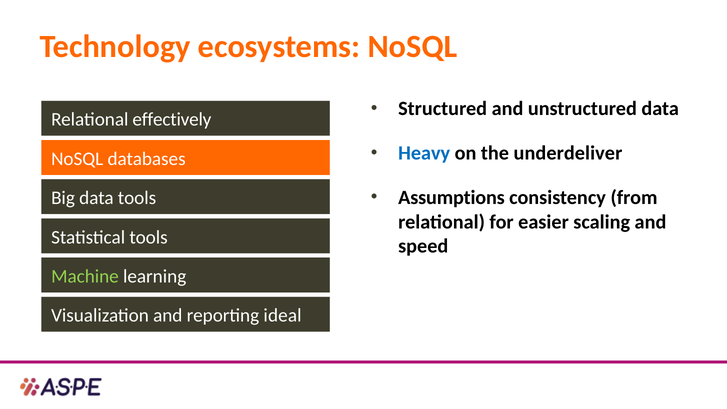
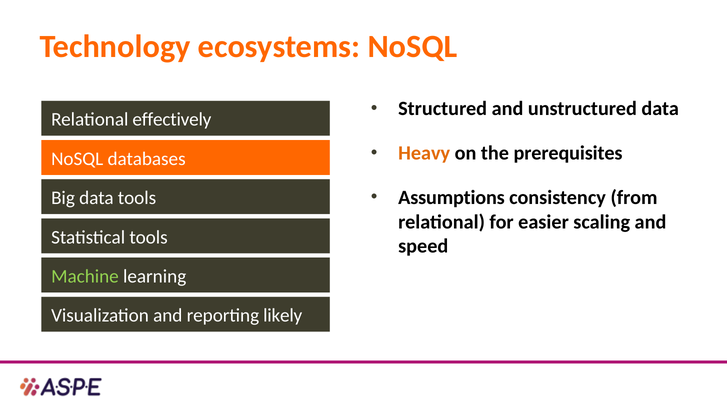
Heavy colour: blue -> orange (424, 153)
underdeliver: underdeliver -> prerequisites (568, 153)
ideal: ideal -> likely (283, 315)
